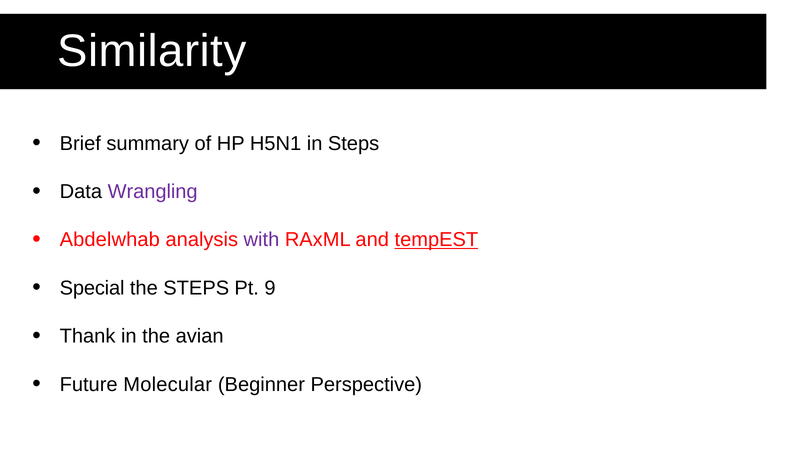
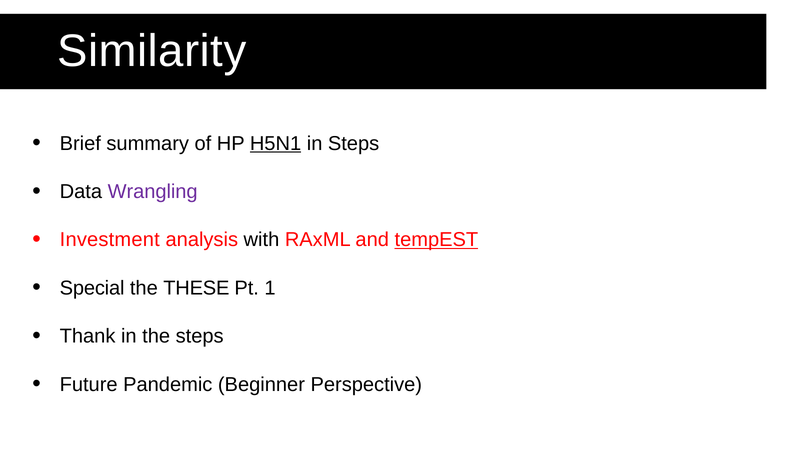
H5N1 underline: none -> present (276, 143)
Abdelwhab: Abdelwhab -> Investment (110, 240)
with colour: purple -> black (261, 240)
the STEPS: STEPS -> THESE (196, 288)
9: 9 -> 1 (270, 288)
the avian: avian -> steps (200, 336)
Molecular: Molecular -> Pandemic (168, 384)
